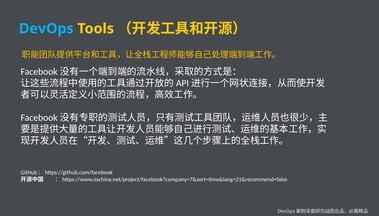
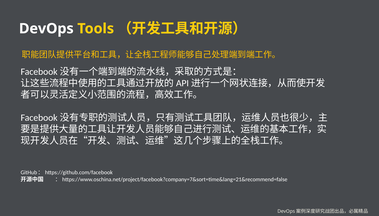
DevOps colour: light blue -> white (46, 29)
